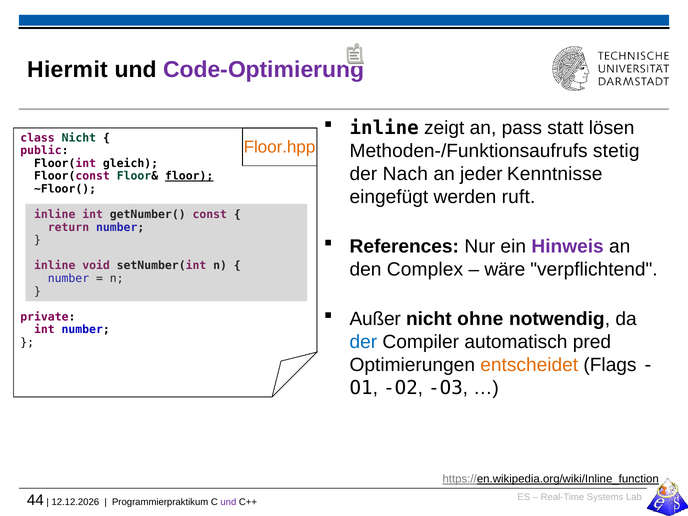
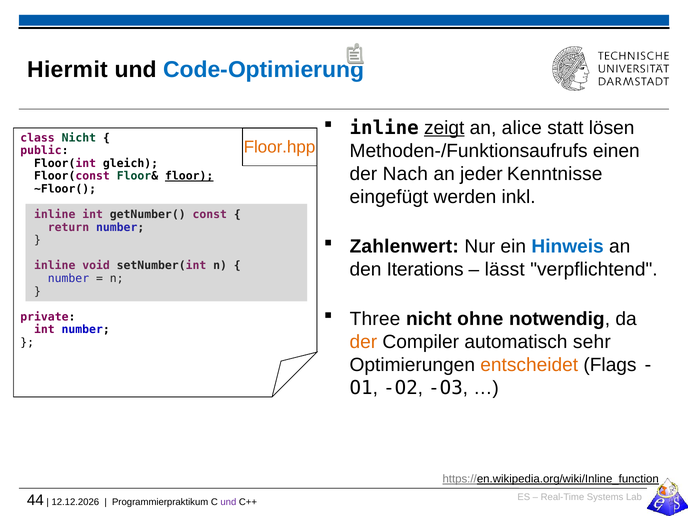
Code-Optimierung colour: purple -> blue (264, 70)
zeigt underline: none -> present (444, 128)
pass: pass -> alice (522, 128)
stetig: stetig -> einen (616, 151)
ruft: ruft -> inkl (519, 197)
References: References -> Zahlenwert (404, 246)
Hinweis colour: purple -> blue (568, 246)
Complex: Complex -> Iterations (425, 269)
wäre: wäre -> lässt (505, 269)
Außer: Außer -> Three (375, 319)
der colour: blue -> orange (363, 342)
pred: pred -> sehr (592, 342)
